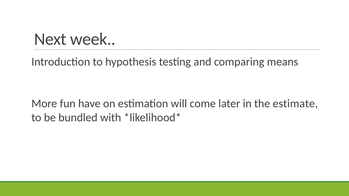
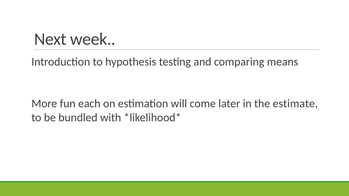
have: have -> each (89, 104)
